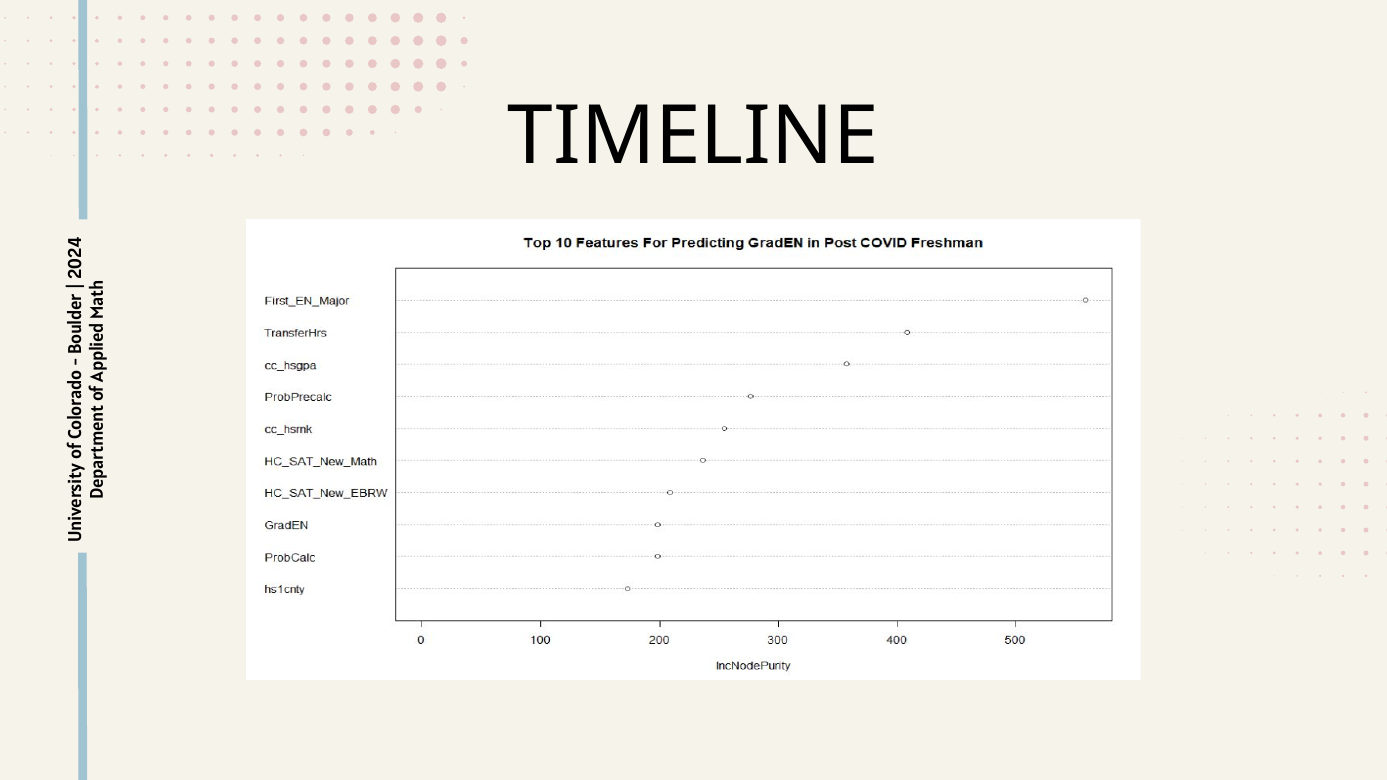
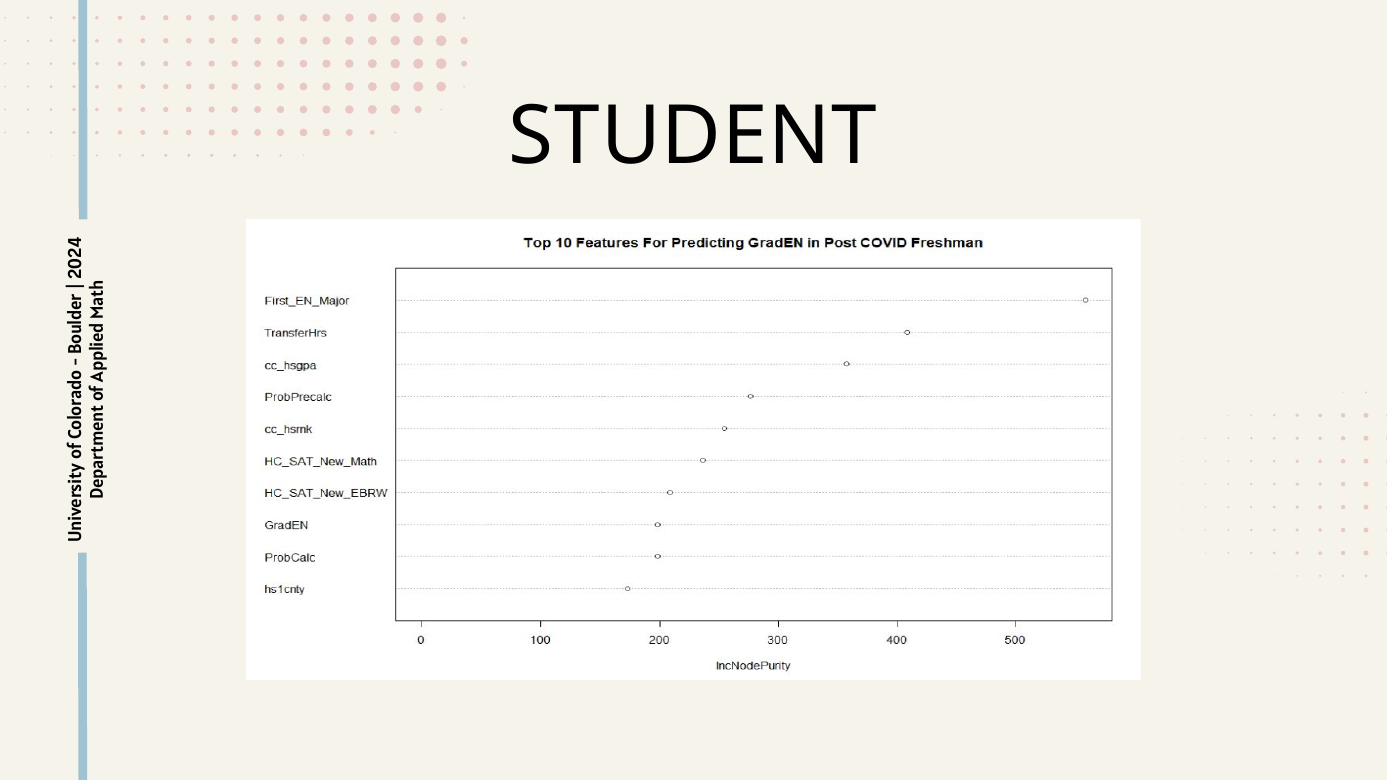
TIMELINE: TIMELINE -> STUDENT (693, 137)
